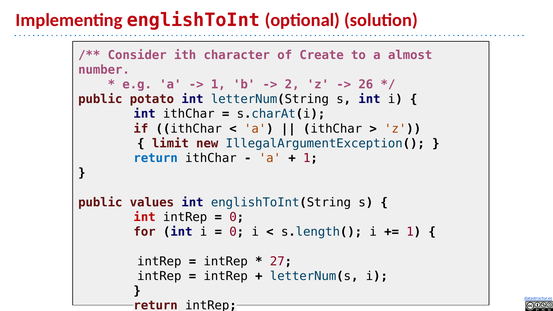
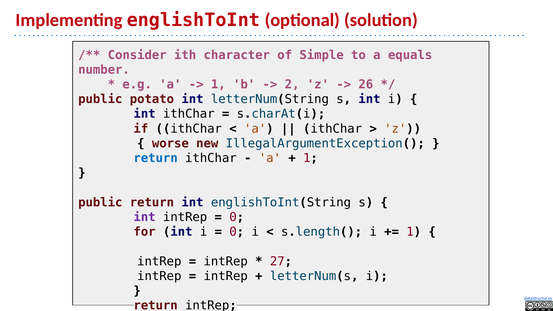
Create: Create -> Simple (322, 55)
almost: almost -> equals (410, 55)
limit: limit -> worse (170, 143)
public values: values -> return (152, 202)
int colour: red -> purple (145, 217)
